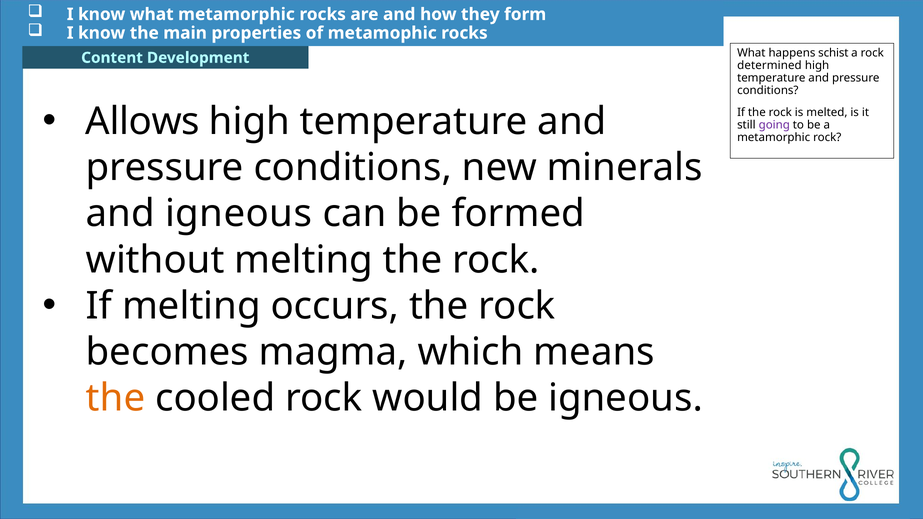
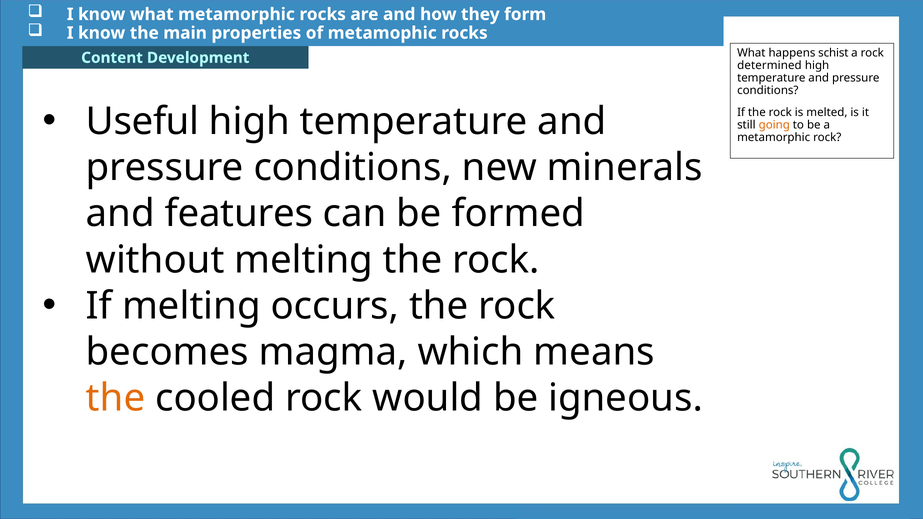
Allows: Allows -> Useful (143, 122)
going colour: purple -> orange (774, 125)
and igneous: igneous -> features (239, 214)
